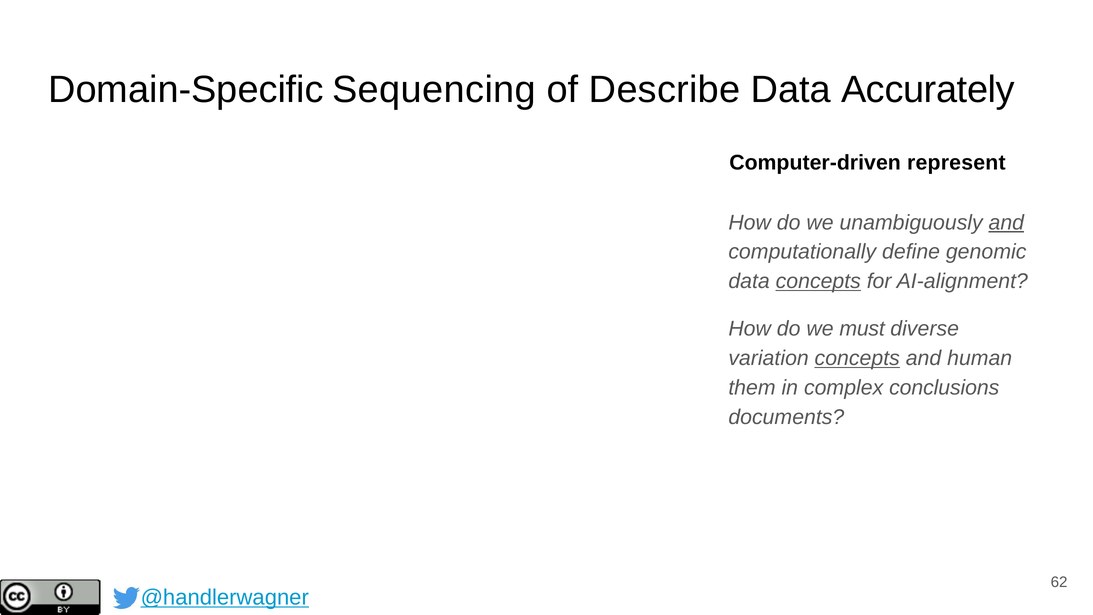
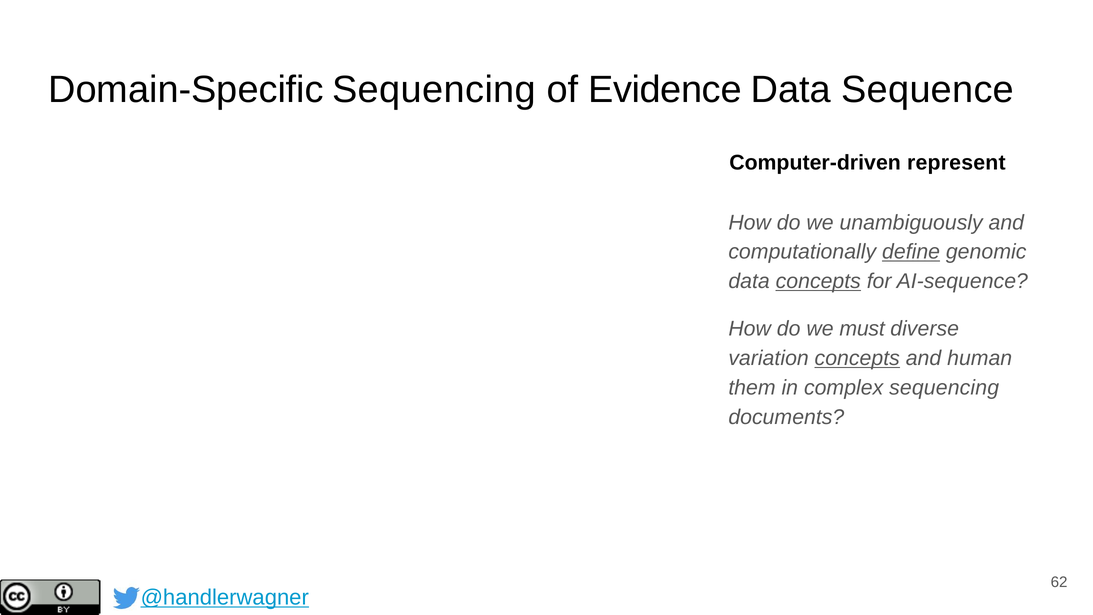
Describe: Describe -> Evidence (665, 90)
Accurately: Accurately -> Sequence (928, 90)
and underline: present -> none (1006, 222)
define underline: none -> present (911, 252)
AI-alignment: AI-alignment -> AI-sequence (962, 281)
complex conclusions: conclusions -> sequencing (944, 388)
